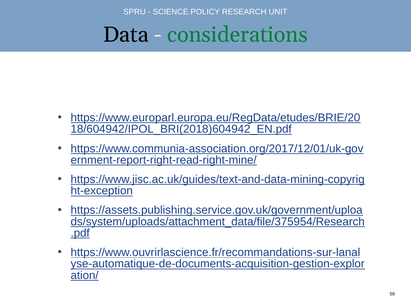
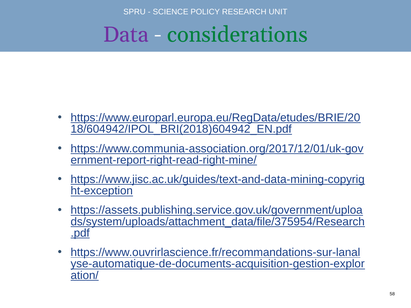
Data colour: black -> purple (126, 35)
